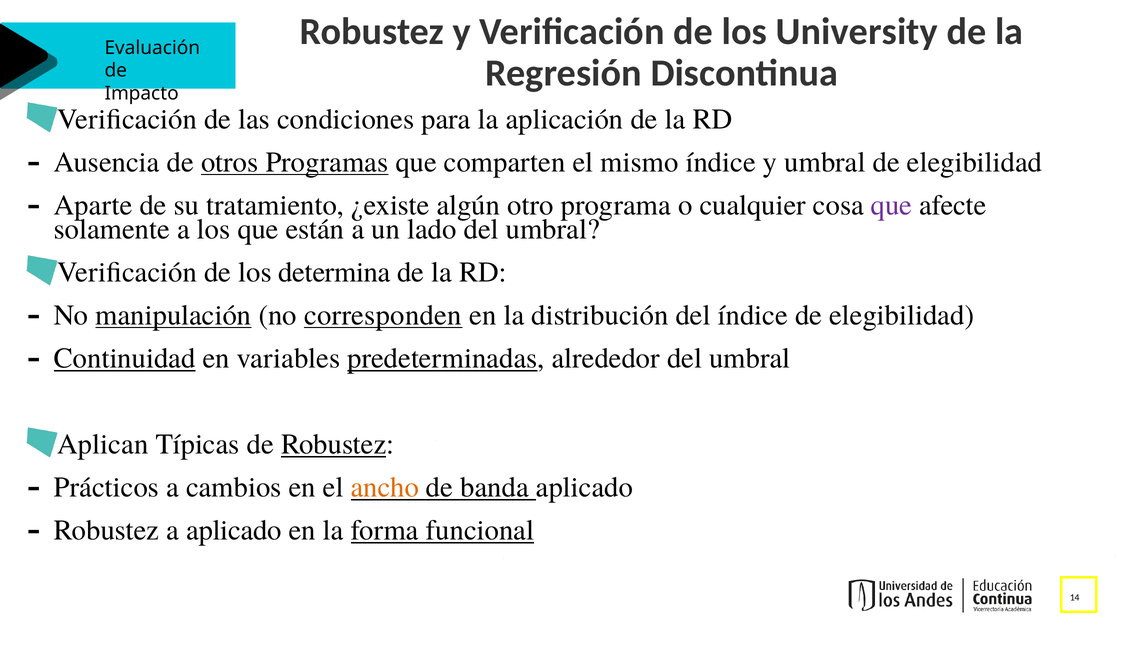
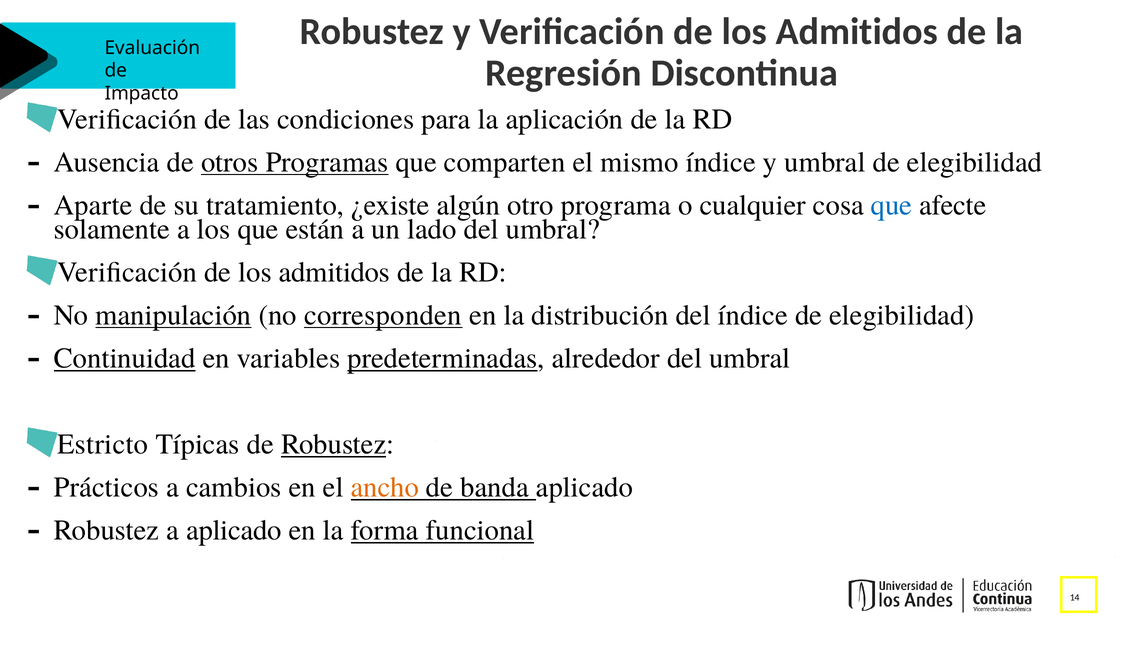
University: University -> Admitidos (857, 32)
que colour: purple -> blue (892, 205)
determina: determina -> admitidos (334, 272)
Aplican: Aplican -> Estricto (103, 444)
